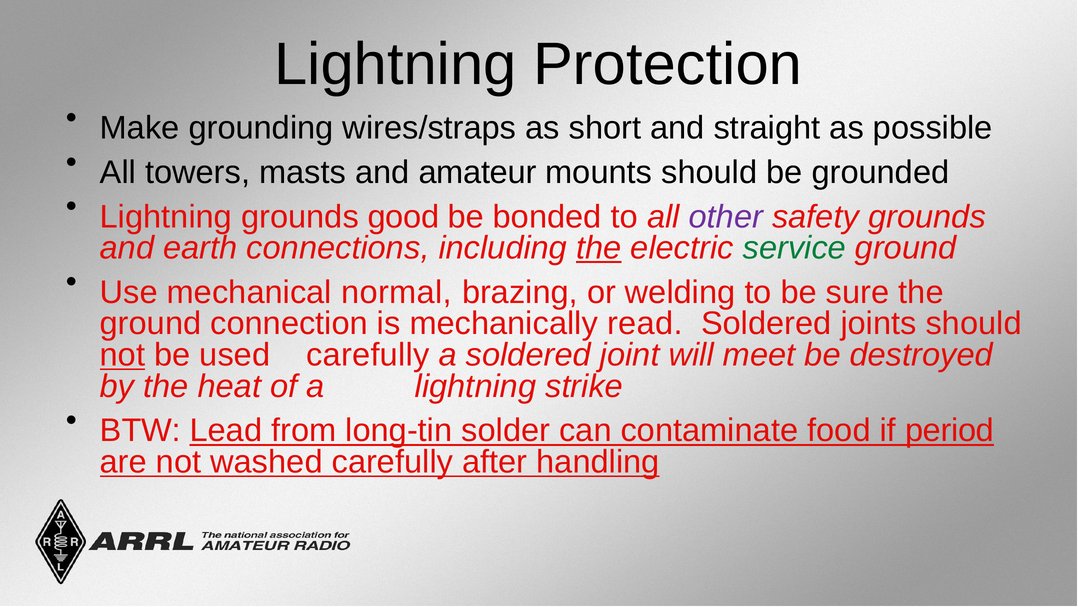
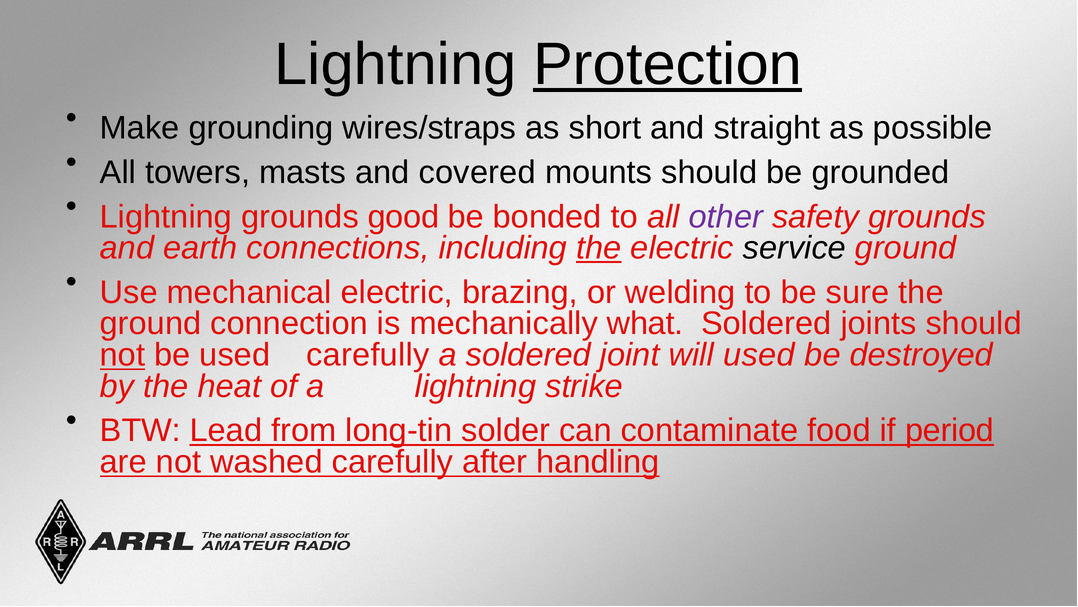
Protection underline: none -> present (668, 64)
amateur: amateur -> covered (477, 172)
service colour: green -> black (794, 248)
mechanical normal: normal -> electric (397, 292)
read: read -> what (645, 323)
will meet: meet -> used (759, 355)
